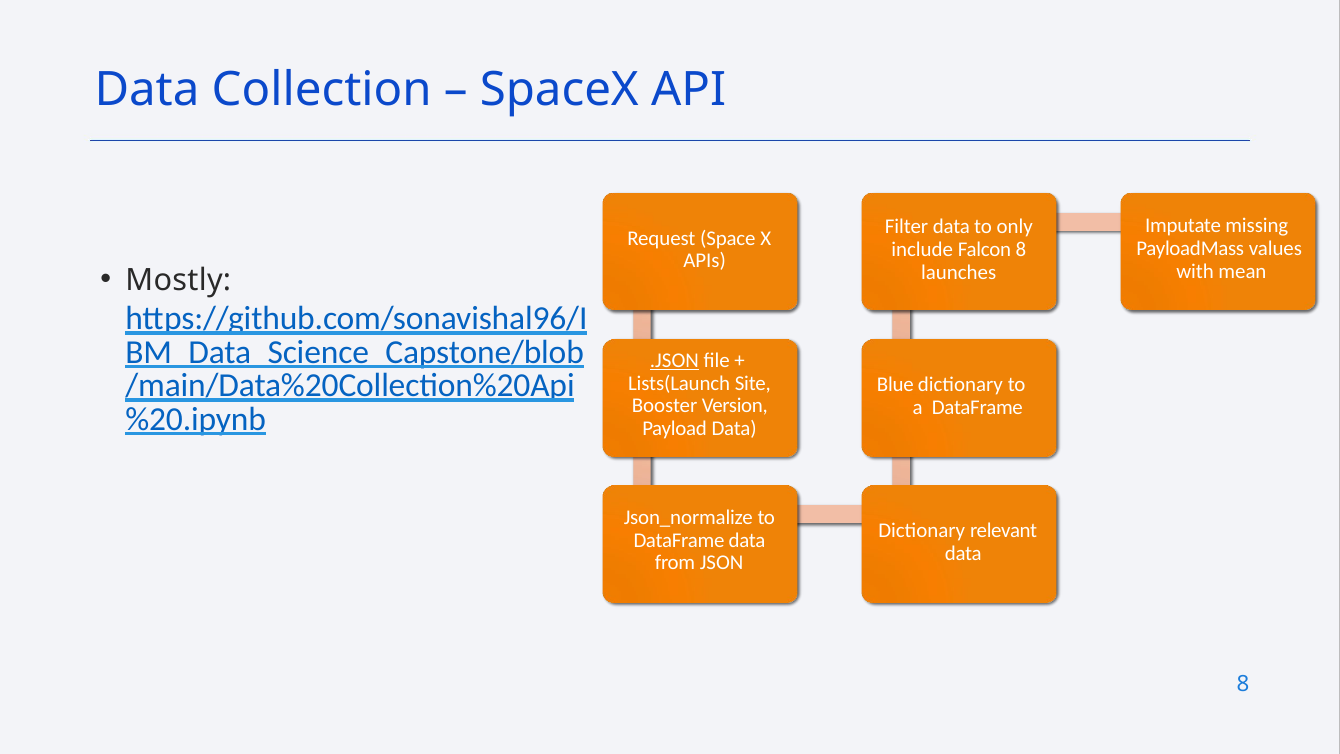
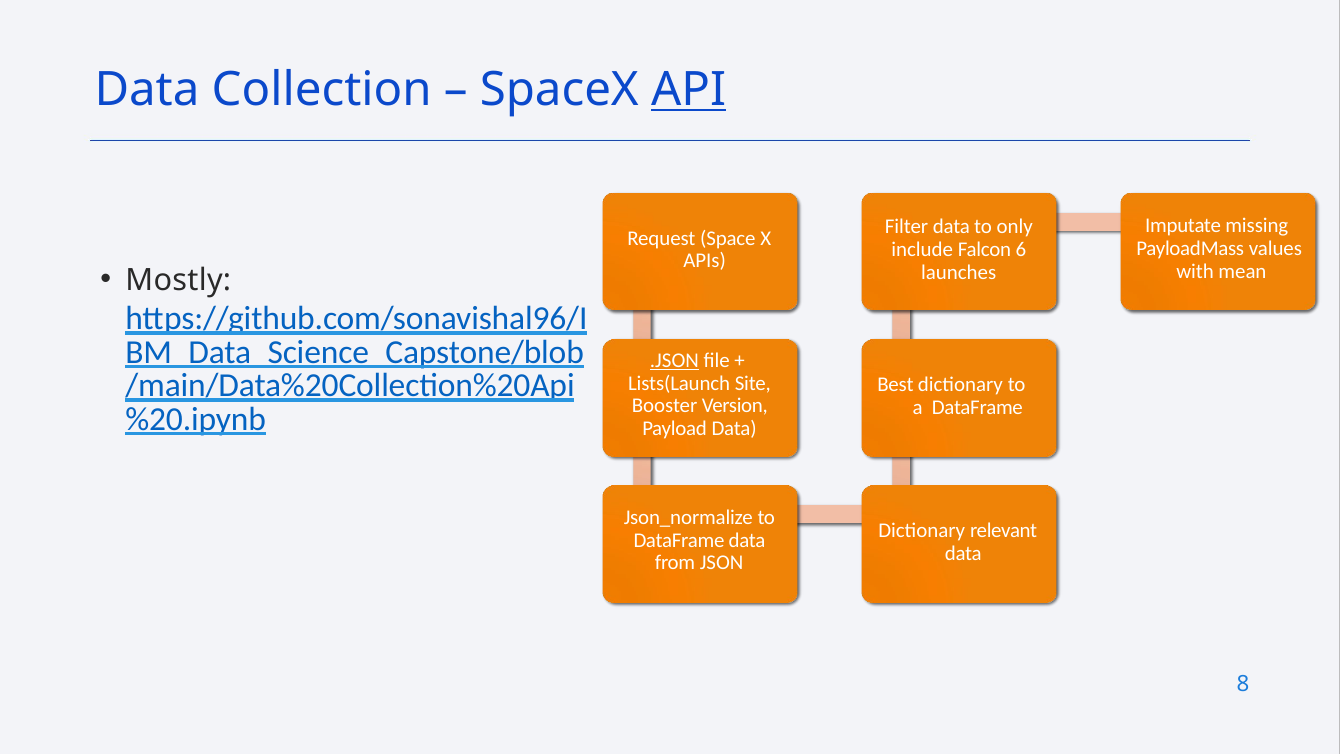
API underline: none -> present (689, 90)
Falcon 8: 8 -> 6 (1021, 250)
Blue: Blue -> Best (895, 384)
